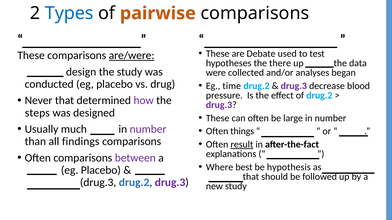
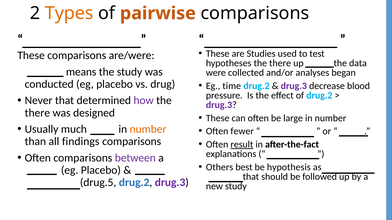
Types colour: blue -> orange (69, 13)
Debate: Debate -> Studies (261, 54)
are/were underline: present -> none (132, 56)
design: design -> means (81, 72)
steps: steps -> there (37, 113)
number colour: purple -> orange (148, 129)
Often things: things -> fewer (242, 132)
Where: Where -> Others (220, 167)
drug.3: drug.3 -> drug.5 (98, 183)
